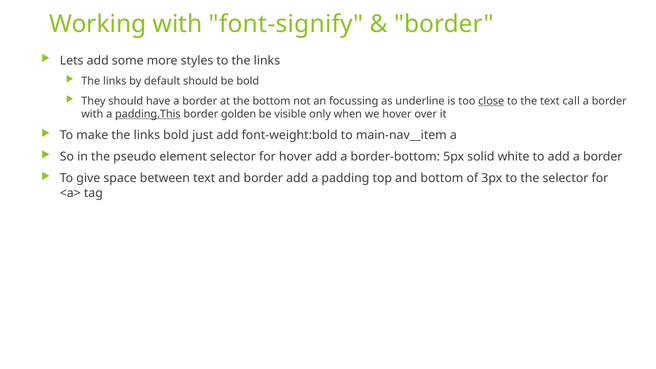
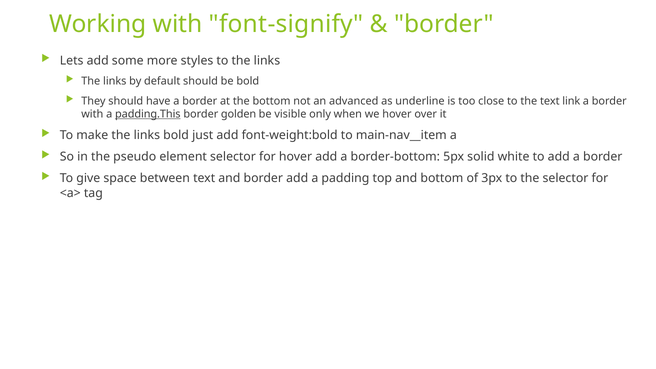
focussing: focussing -> advanced (354, 101)
close underline: present -> none (491, 101)
call: call -> link (571, 101)
